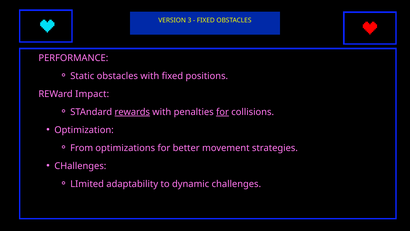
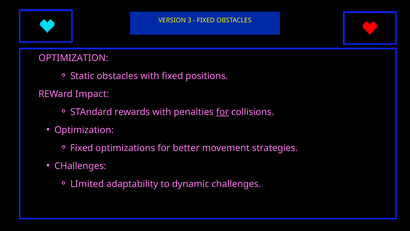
PERFORMANCE: PERFORMANCE -> OPTIMIZATION (73, 58)
rewards underline: present -> none (132, 112)
From: From -> Fixed (82, 148)
